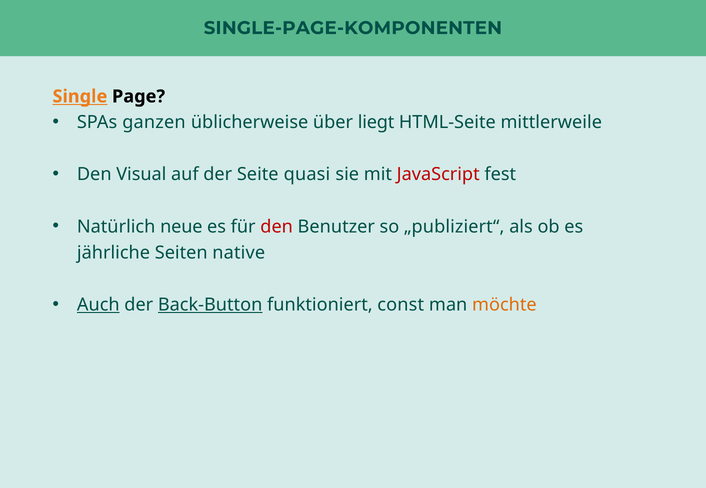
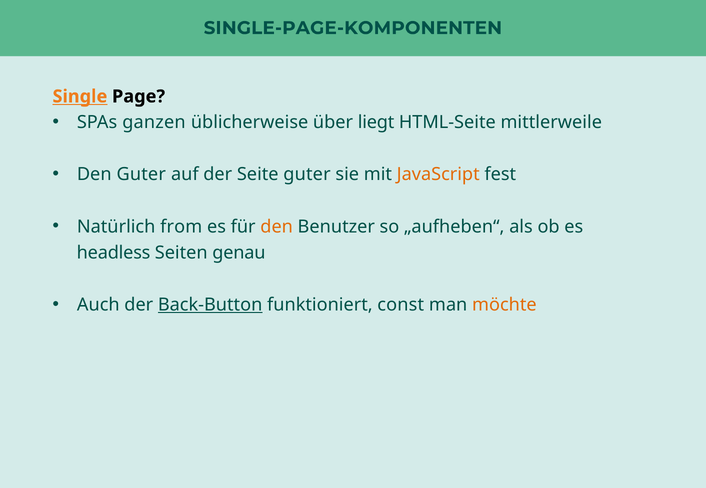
Den Visual: Visual -> Guter (141, 175)
Seite quasi: quasi -> guter (307, 175)
JavaScript colour: red -> orange (438, 175)
neue: neue -> from (181, 227)
den colour: red -> orange (277, 227)
„publiziert“: „publiziert“ -> „aufheben“ (454, 227)
jährliche: jährliche -> headless (114, 253)
native: native -> genau (239, 253)
Auch underline: present -> none (98, 305)
